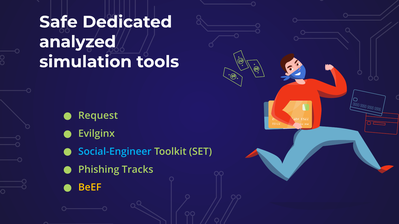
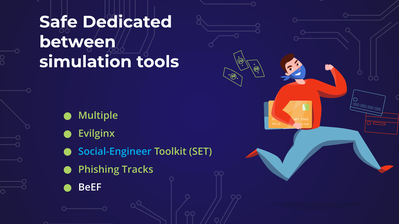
analyzed: analyzed -> between (78, 42)
Request: Request -> Multiple (98, 116)
BeEF colour: yellow -> white (90, 188)
